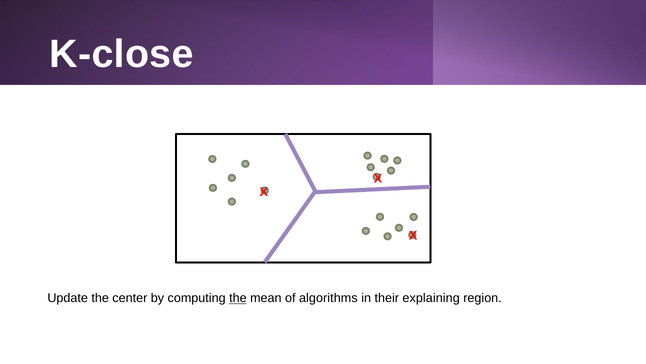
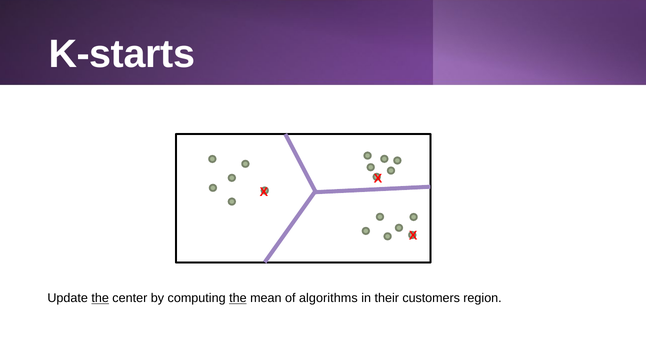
K-close: K-close -> K-starts (122, 54)
the underline: none -> present (100, 298)
explaining: explaining -> customers (431, 298)
